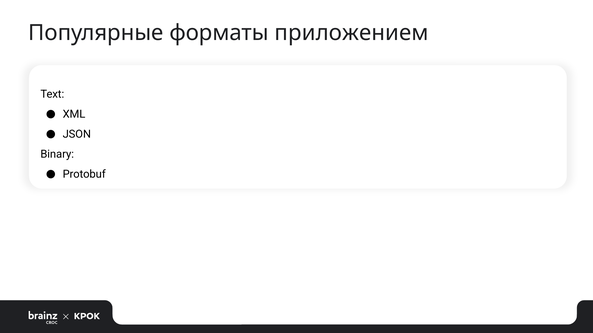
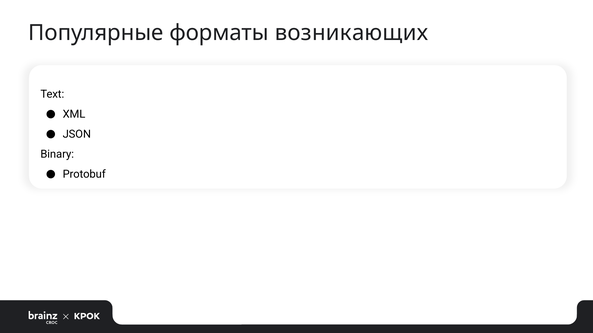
приложением: приложением -> возникающих (351, 33)
